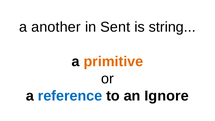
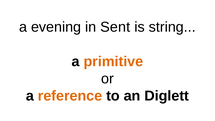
another: another -> evening (56, 27)
reference colour: blue -> orange (70, 96)
Ignore: Ignore -> Diglett (167, 96)
